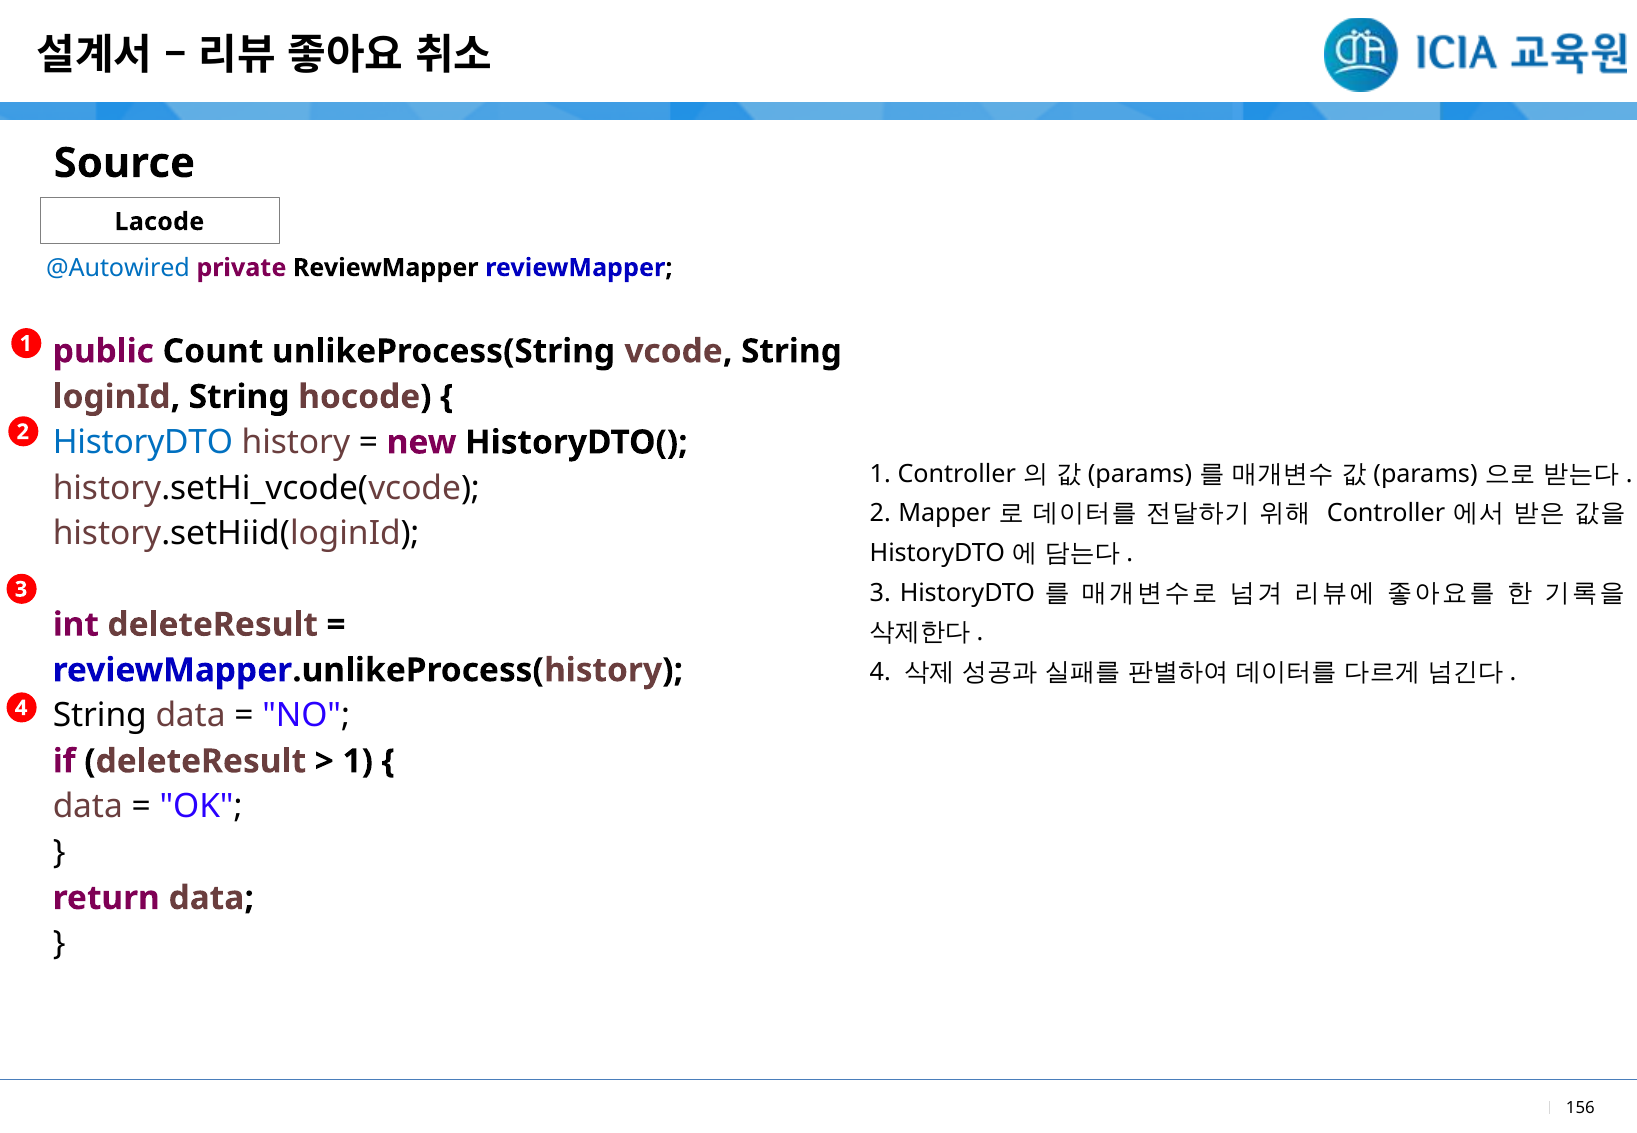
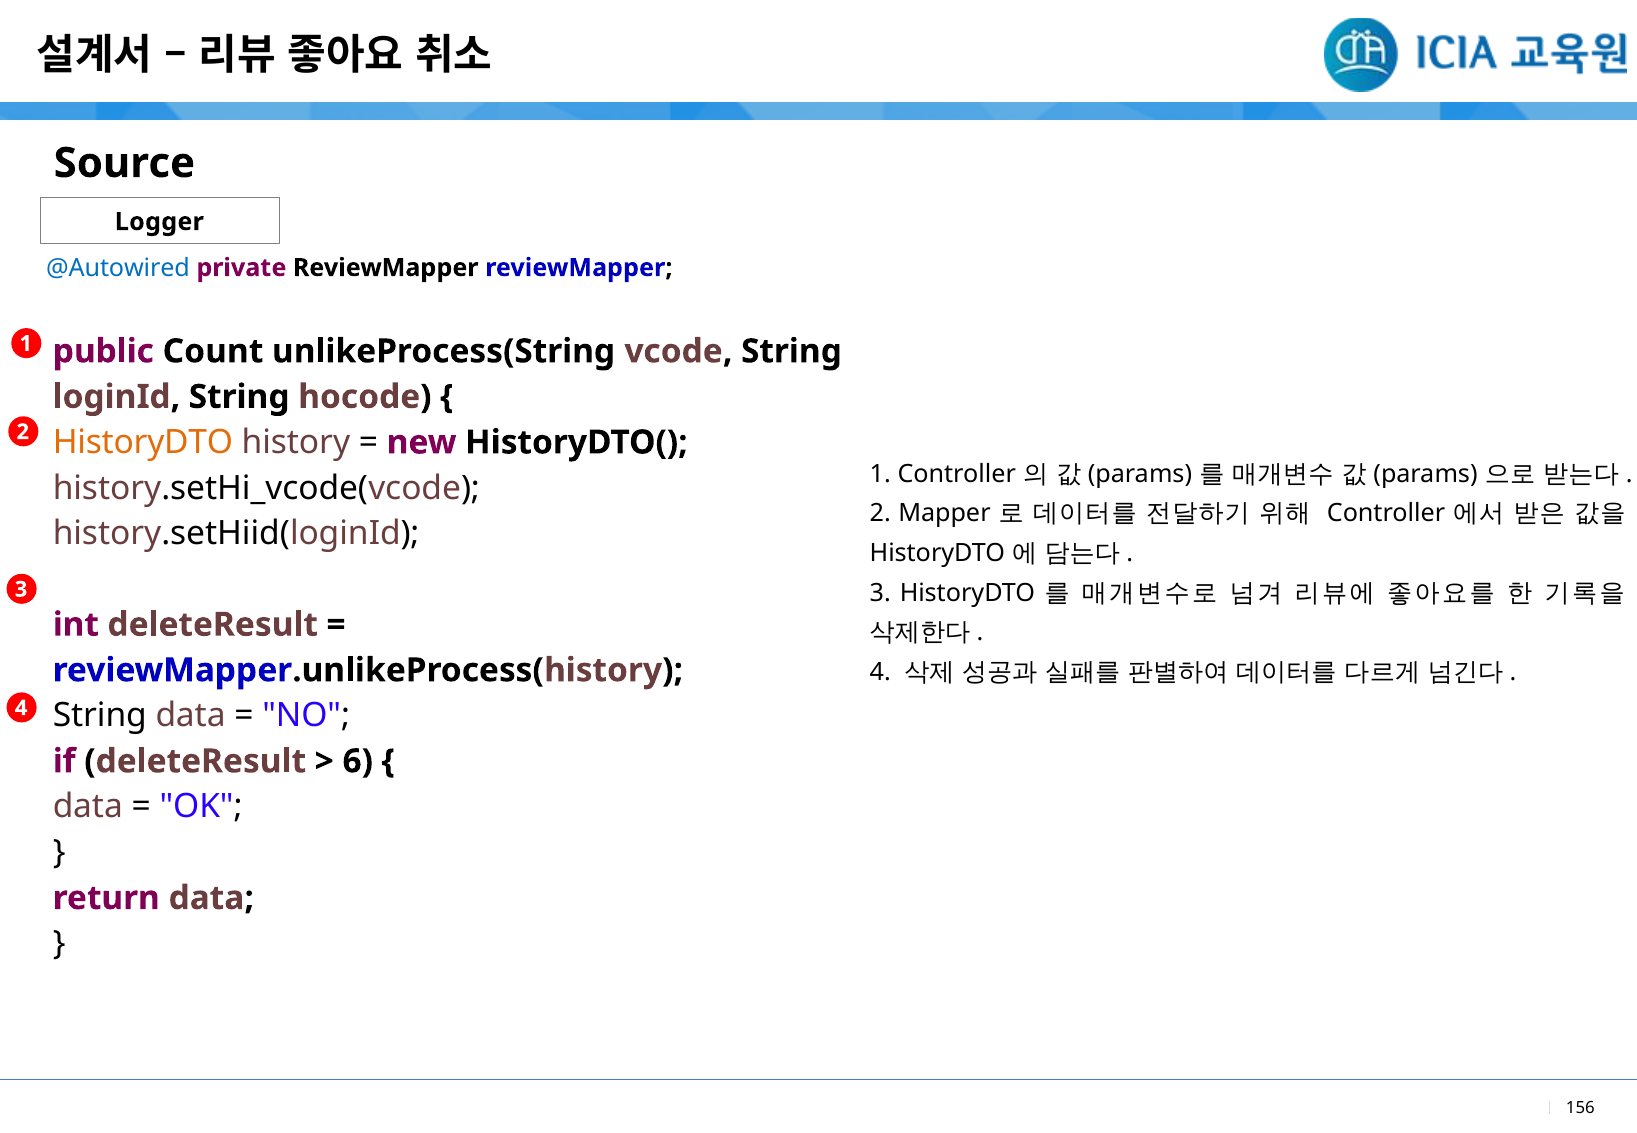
Lacode: Lacode -> Logger (159, 222)
HistoryDTO colour: blue -> orange (143, 443)
1: 1 -> 6 (358, 762)
